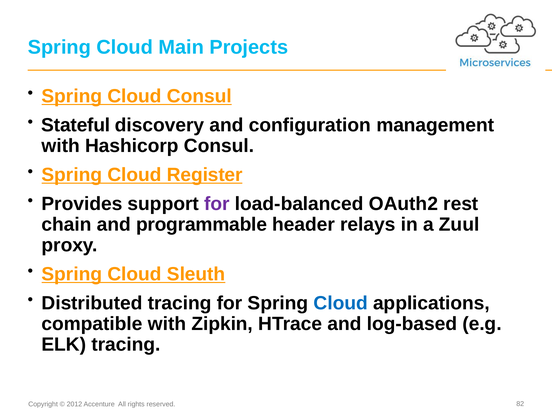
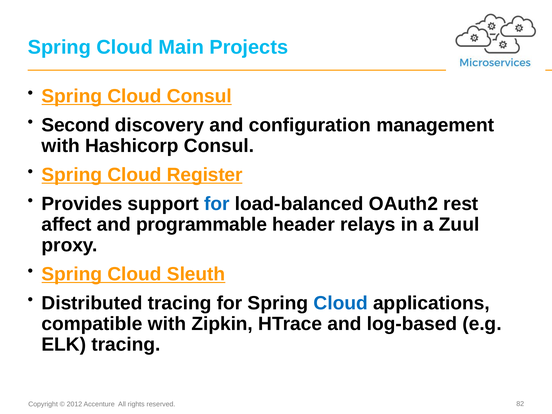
Stateful: Stateful -> Second (76, 125)
for colour: purple -> blue (217, 204)
chain: chain -> affect (67, 224)
